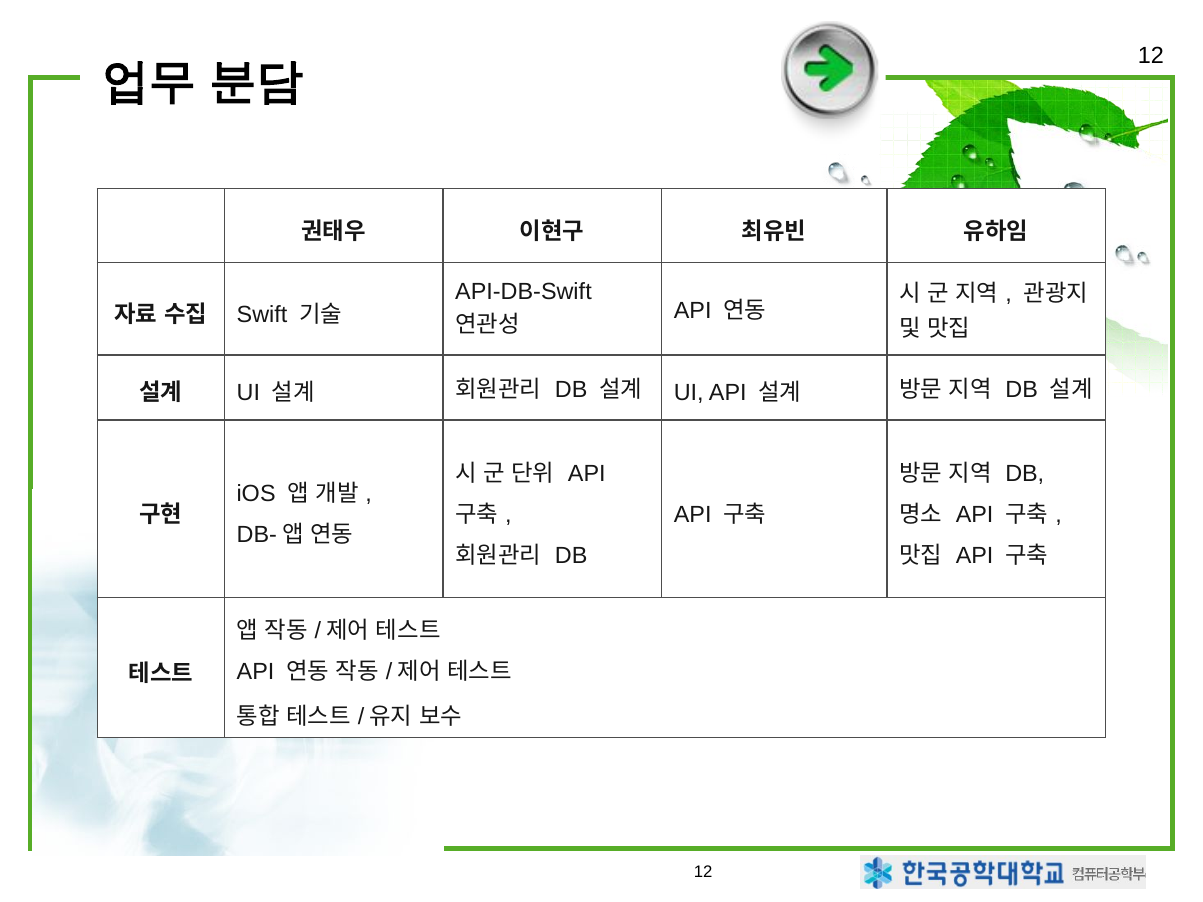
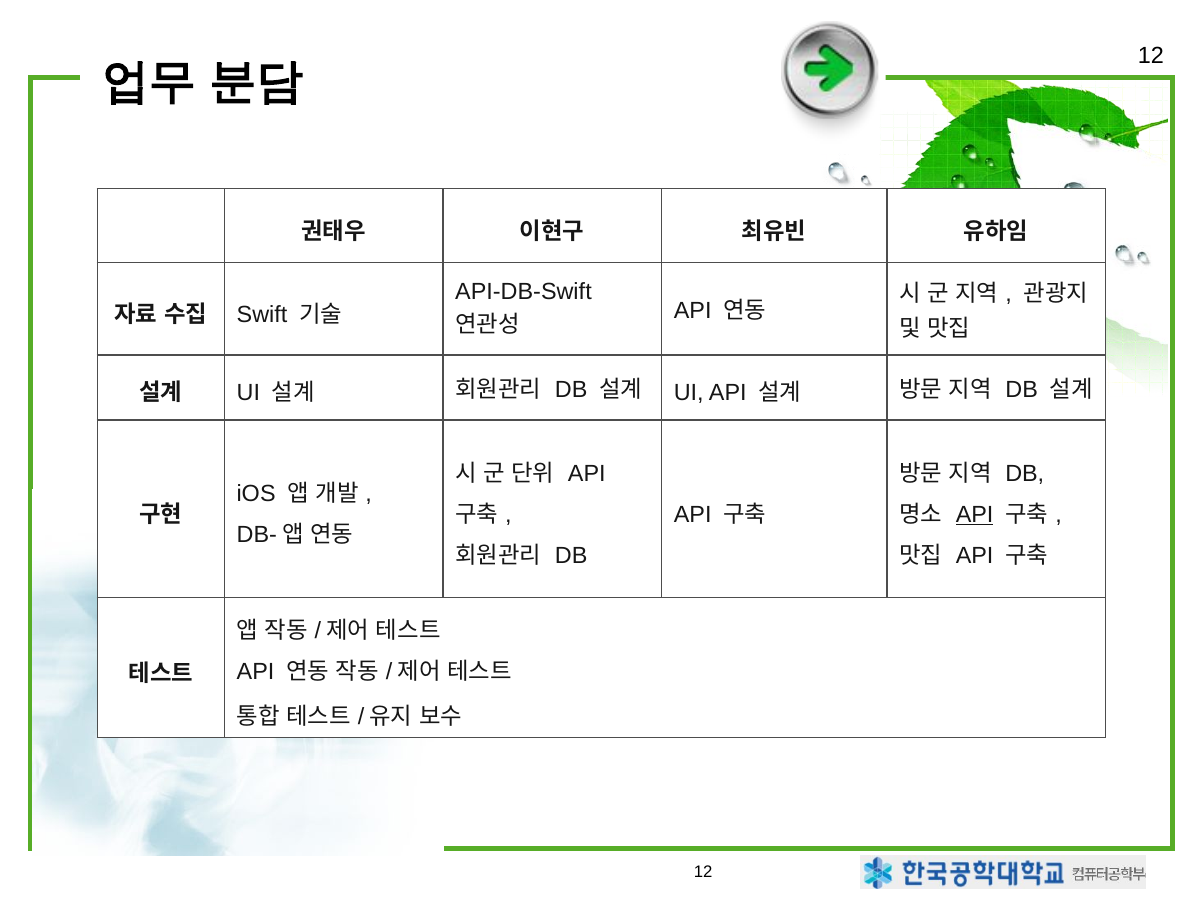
API underline: none -> present (975, 515)
